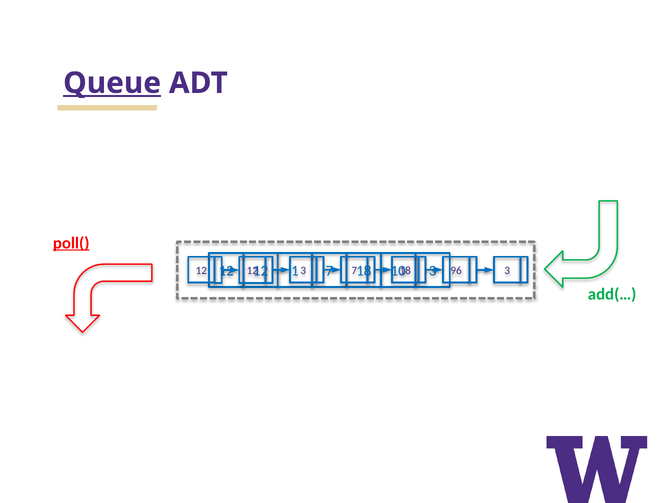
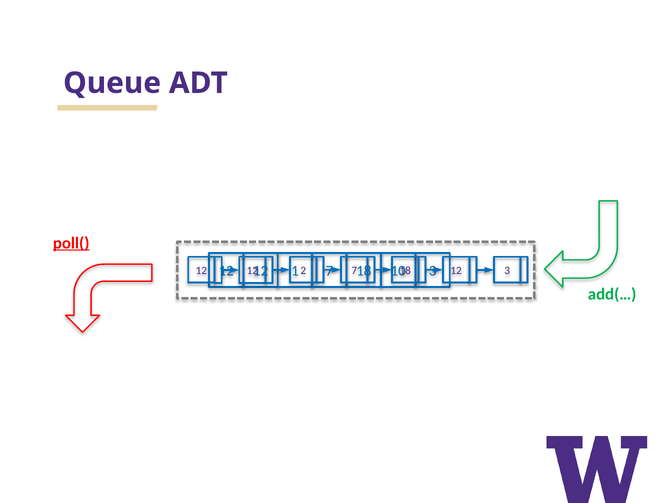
Queue underline: present -> none (112, 83)
3: 3 -> 2 (303, 271)
96: 96 -> 12 (456, 271)
